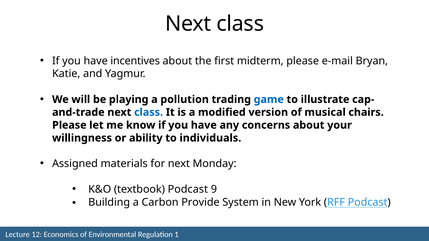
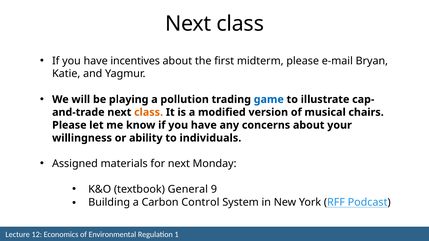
class colour: blue -> orange (149, 112)
textbook Podcast: Podcast -> General (188, 190)
Provide: Provide -> Control (200, 202)
